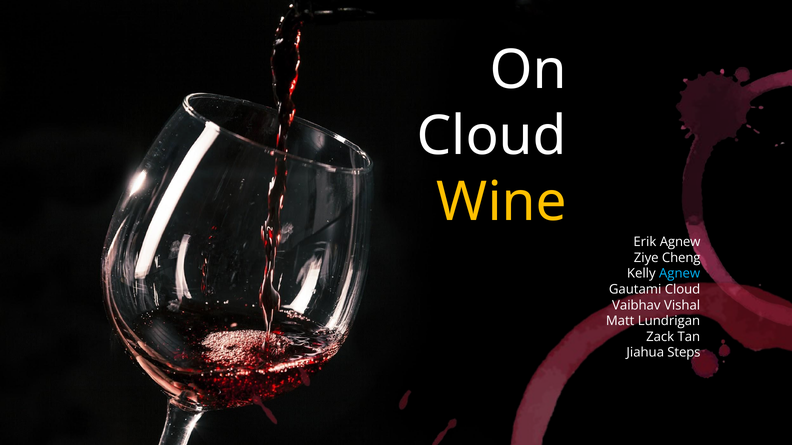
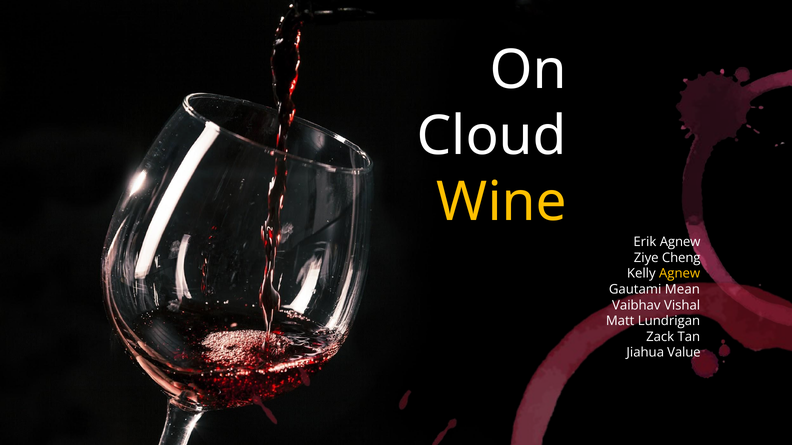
Agnew colour: light blue -> yellow (680, 274)
Gautami Cloud: Cloud -> Mean (682, 290)
Steps: Steps -> Value (684, 353)
